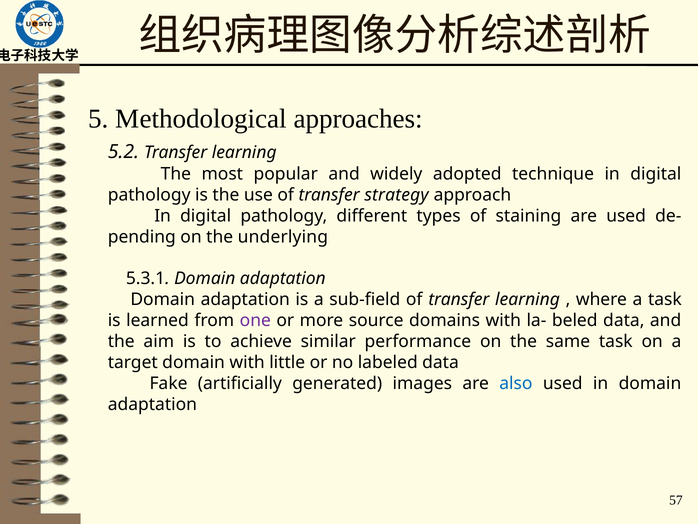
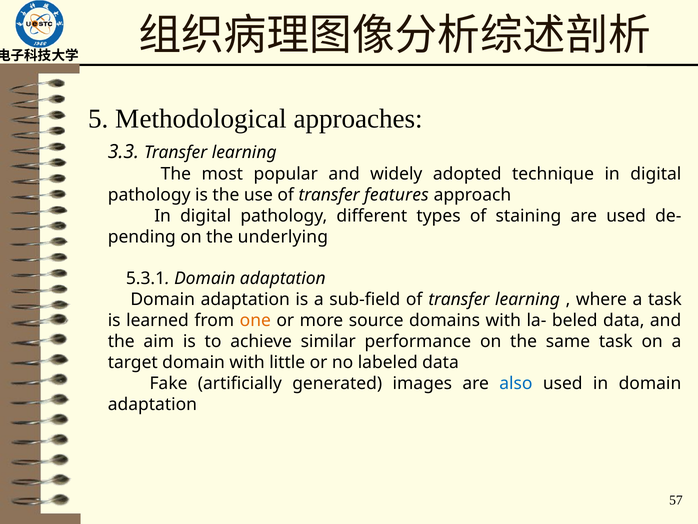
5.2: 5.2 -> 3.3 (123, 152)
strategy: strategy -> features (396, 195)
one colour: purple -> orange (255, 320)
